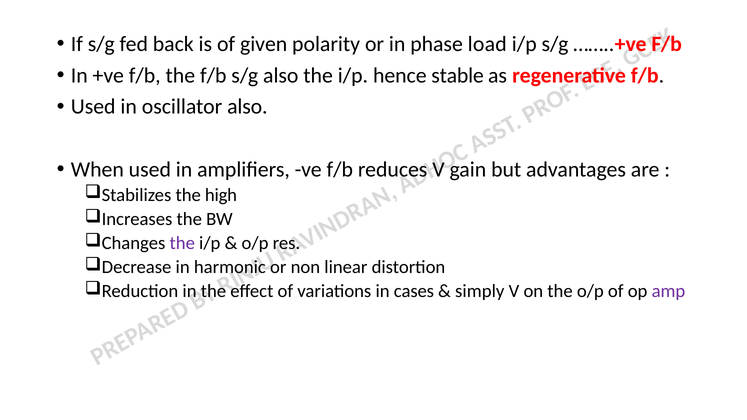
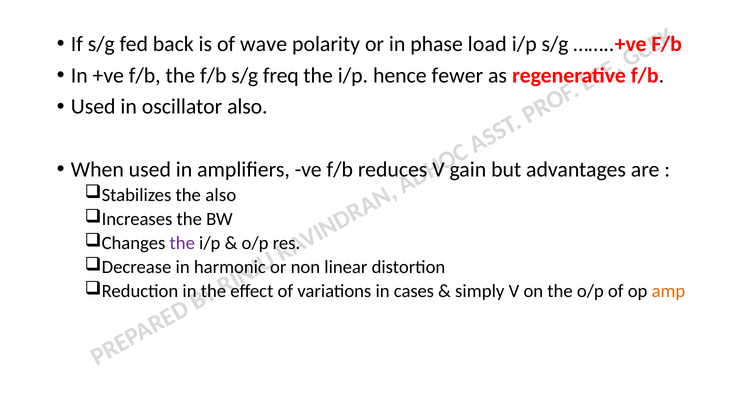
given: given -> wave (264, 44)
s/g also: also -> freq (281, 75)
stable: stable -> fewer (457, 75)
the high: high -> also (221, 195)
amp colour: purple -> orange (668, 291)
